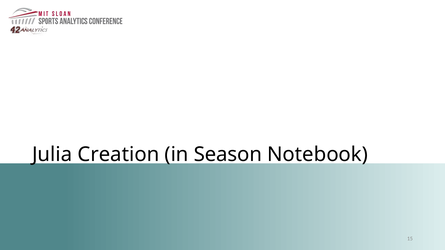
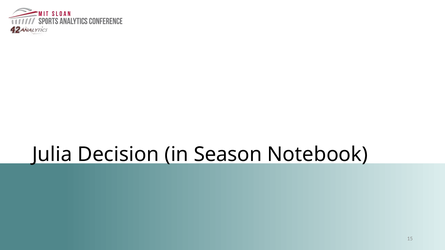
Creation: Creation -> Decision (118, 155)
